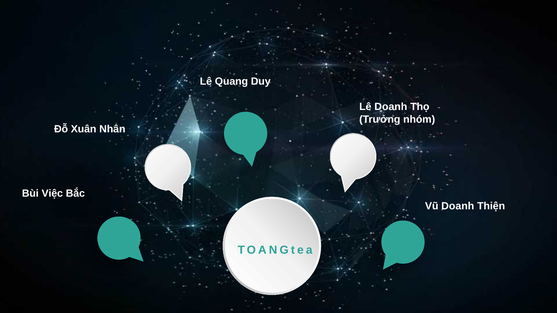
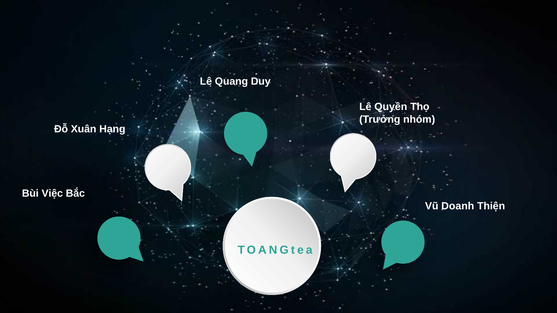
Lê Doanh: Doanh -> Quyền (391, 107)
Nhân: Nhân -> Hạng (112, 129)
